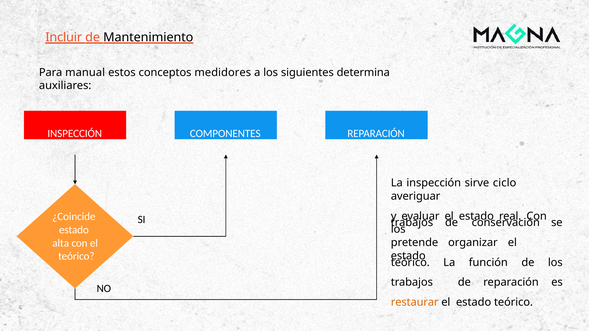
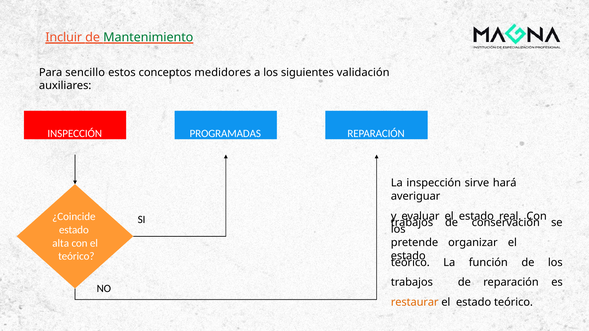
Mantenimiento colour: black -> green (148, 37)
manual: manual -> sencillo (85, 72)
determina: determina -> validación (363, 72)
COMPONENTES: COMPONENTES -> PROGRAMADAS (225, 134)
ciclo: ciclo -> hará (505, 183)
